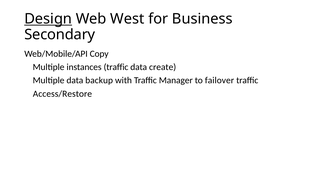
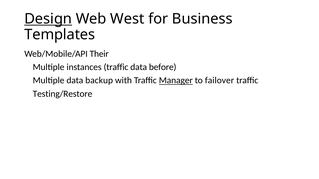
Secondary: Secondary -> Templates (60, 35)
Copy: Copy -> Their (99, 54)
create: create -> before (163, 67)
Manager underline: none -> present (176, 81)
Access/Restore: Access/Restore -> Testing/Restore (62, 94)
